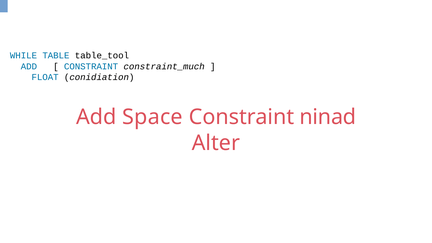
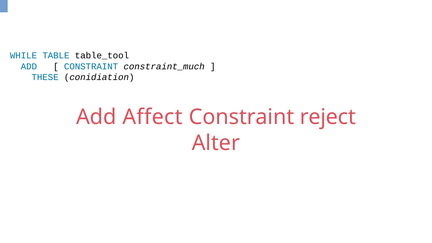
FLOAT: FLOAT -> THESE (45, 77)
Space: Space -> Affect (152, 117)
ninad: ninad -> reject (328, 117)
